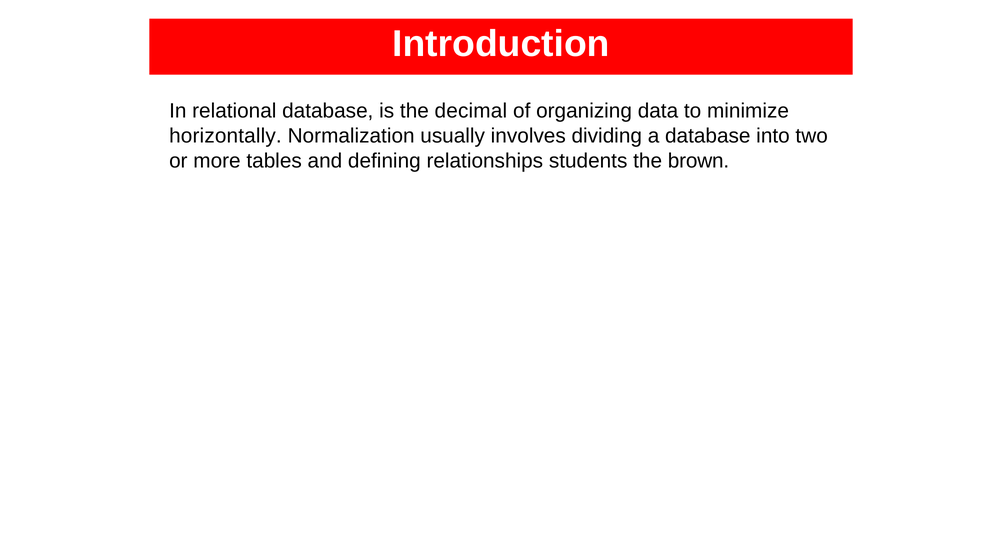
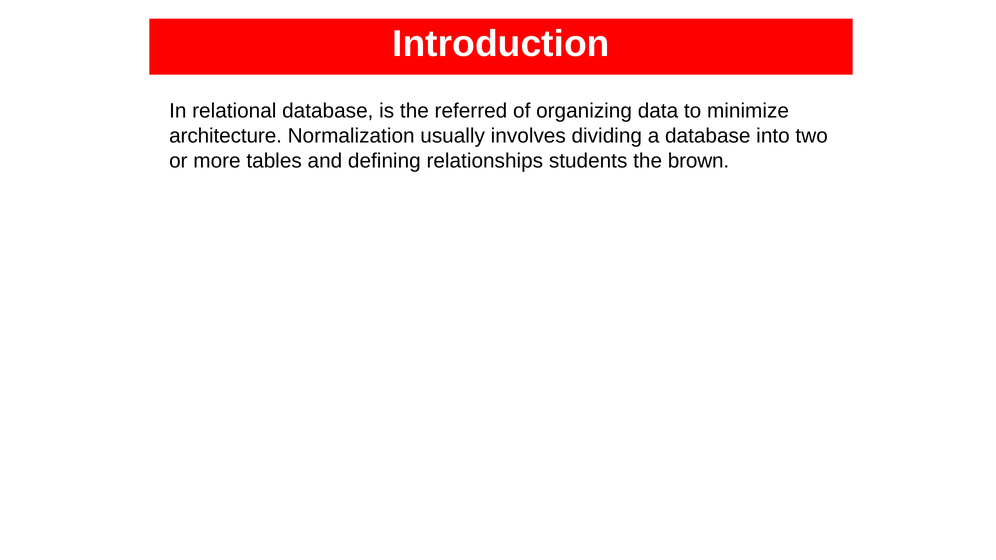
decimal: decimal -> referred (471, 111)
horizontally: horizontally -> architecture (226, 136)
